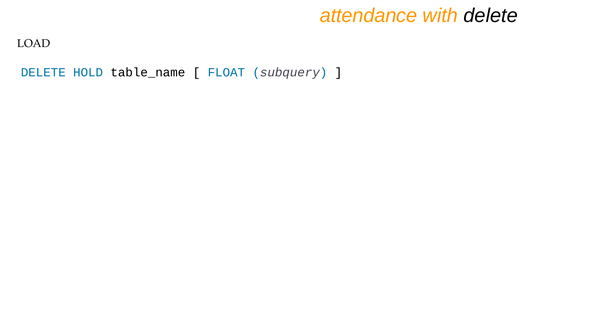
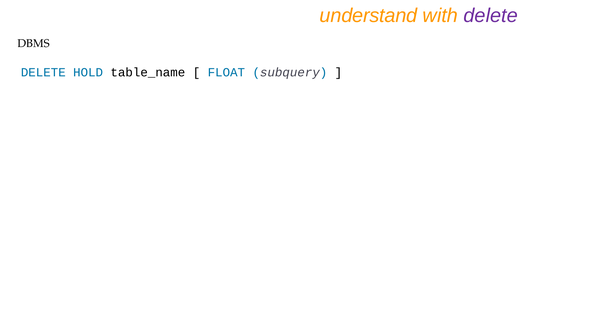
attendance: attendance -> understand (369, 16)
delete colour: black -> purple (491, 16)
LOAD: LOAD -> DBMS (34, 44)
